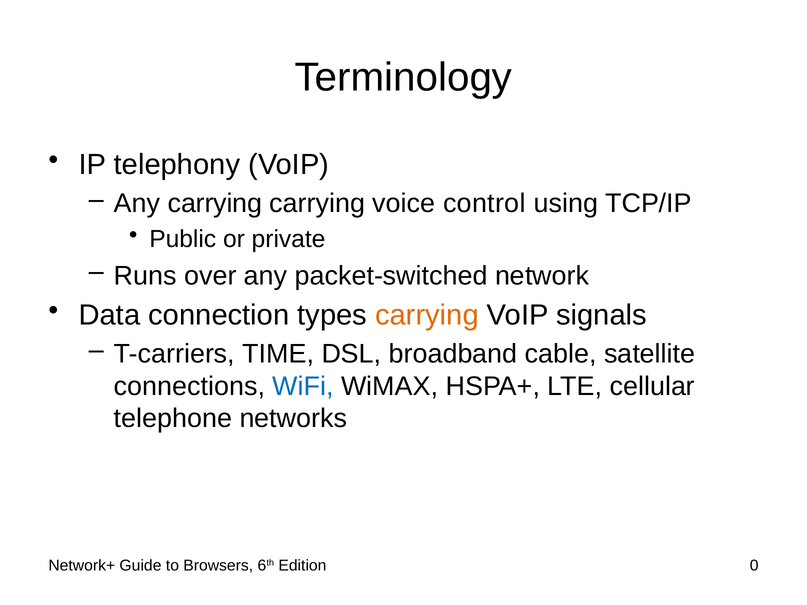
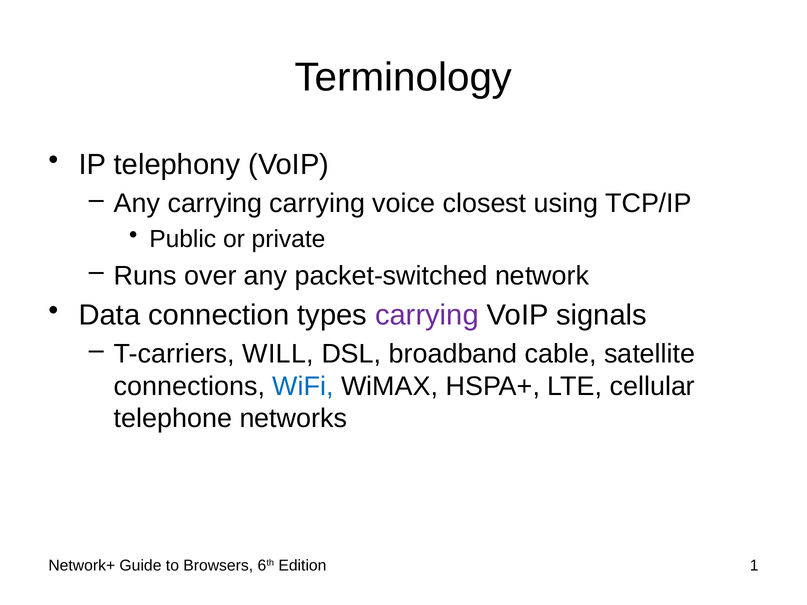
control: control -> closest (485, 204)
carrying colour: orange -> purple (427, 315)
TIME: TIME -> WILL (278, 354)
0: 0 -> 1 (754, 566)
